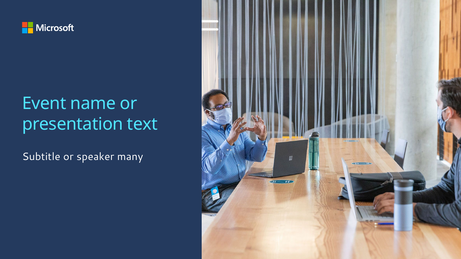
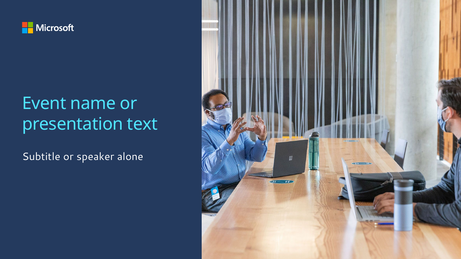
many: many -> alone (130, 157)
